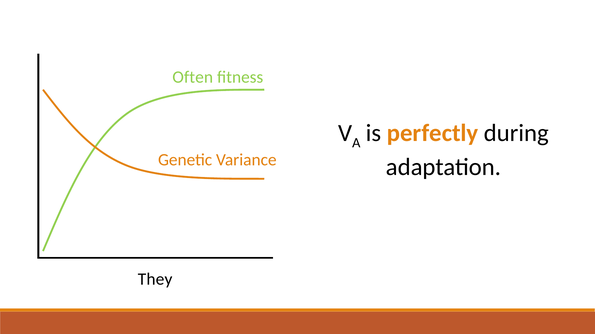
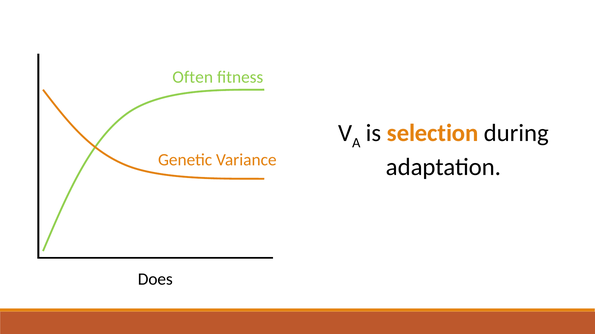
perfectly: perfectly -> selection (433, 133)
They: They -> Does (155, 280)
